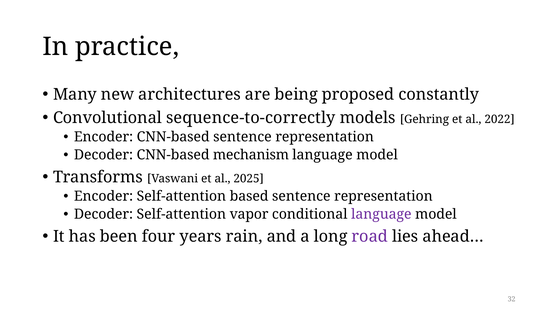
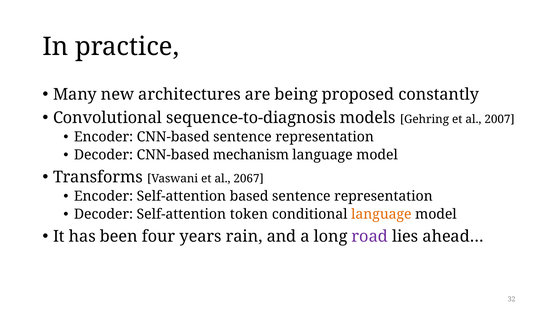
sequence-to-correctly: sequence-to-correctly -> sequence-to-diagnosis (251, 118)
2022: 2022 -> 2007 (500, 119)
2025: 2025 -> 2067 (249, 179)
vapor: vapor -> token (249, 214)
language colour: purple -> orange (381, 214)
